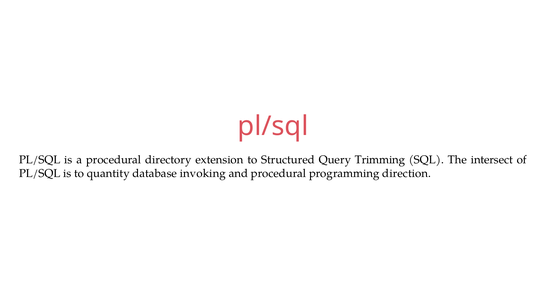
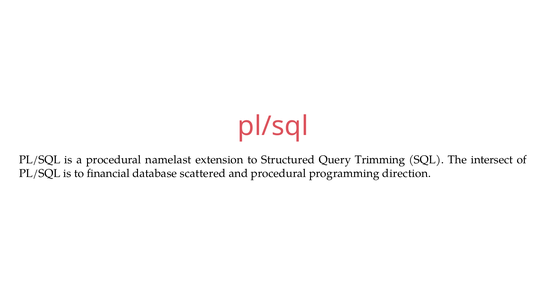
directory: directory -> namelast (168, 160)
quantity: quantity -> financial (108, 173)
invoking: invoking -> scattered (203, 173)
